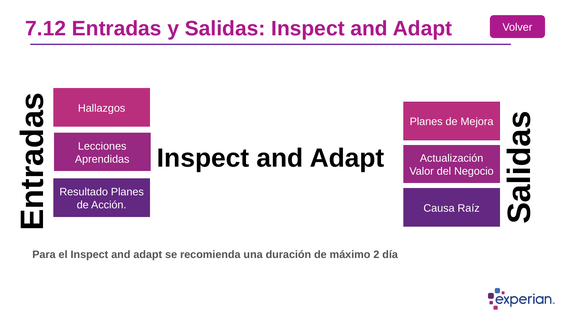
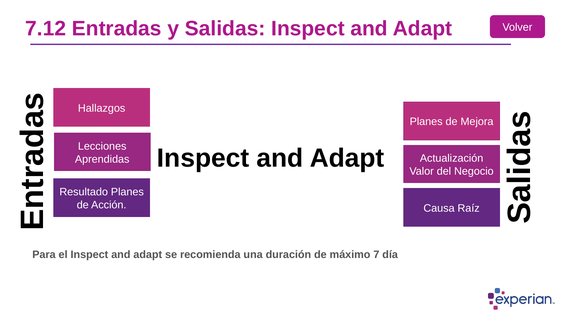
2: 2 -> 7 (376, 255)
